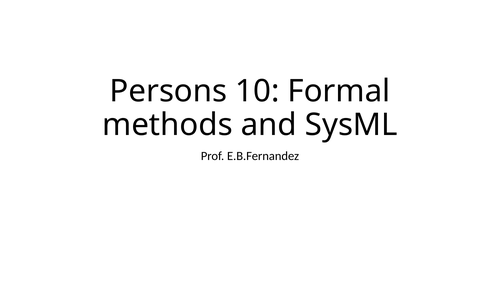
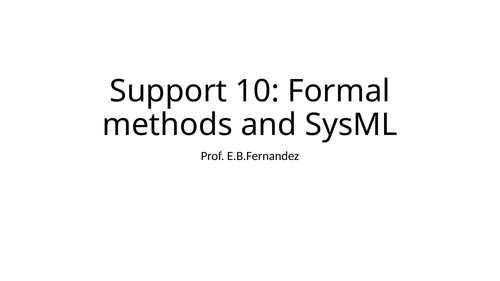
Persons: Persons -> Support (168, 91)
